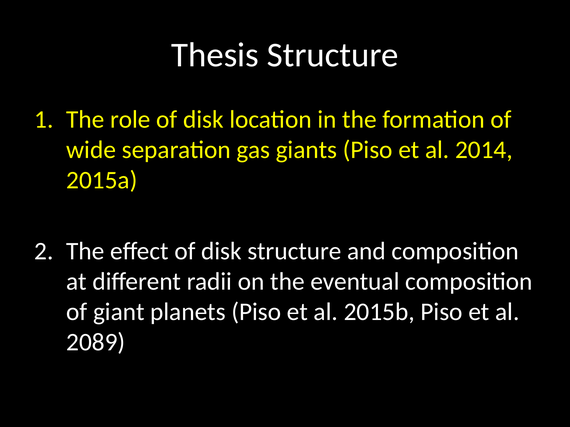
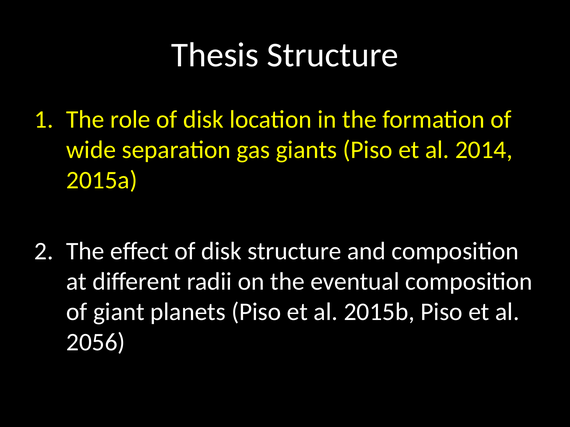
2089: 2089 -> 2056 (96, 343)
